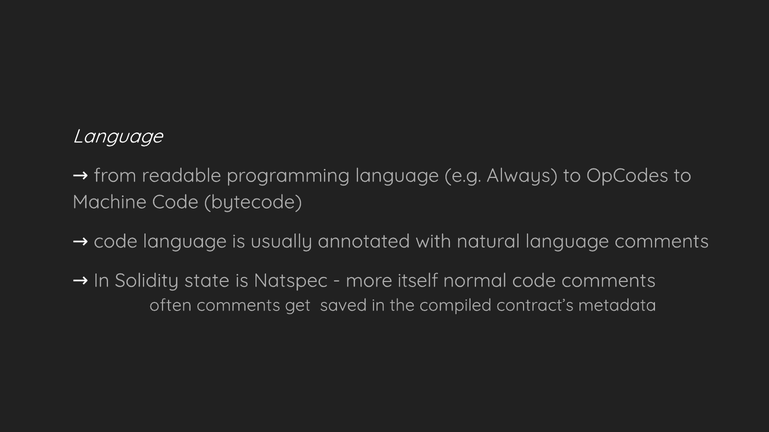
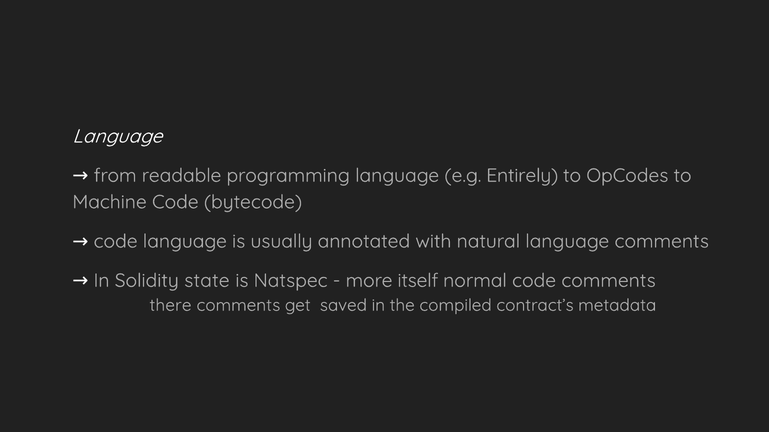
Always: Always -> Entirely (522, 176)
often: often -> there (170, 306)
